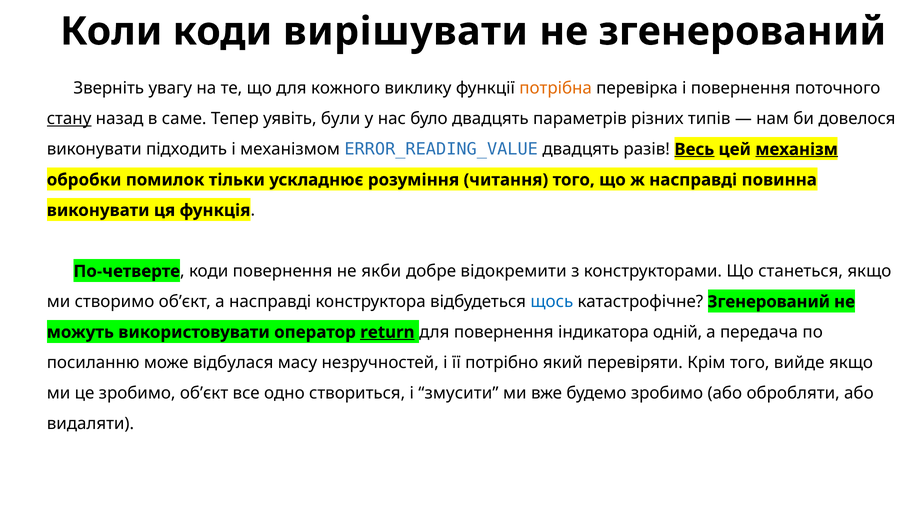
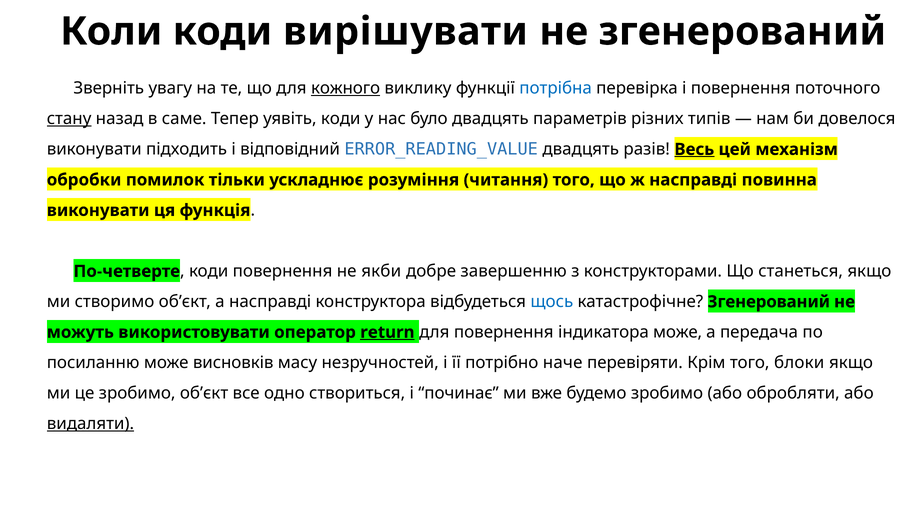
кожного underline: none -> present (346, 88)
потрібна colour: orange -> blue (556, 88)
уявіть були: були -> коди (341, 119)
механізмом: механізмом -> відповідний (290, 149)
механізм underline: present -> none (797, 149)
відокремити: відокремити -> завершенню (514, 271)
індикатора одній: одній -> може (678, 332)
відбулася: відбулася -> висновків (233, 363)
який: який -> наче (563, 363)
вийде: вийде -> блоки (799, 363)
змусити: змусити -> починає (459, 393)
видаляти underline: none -> present (90, 424)
